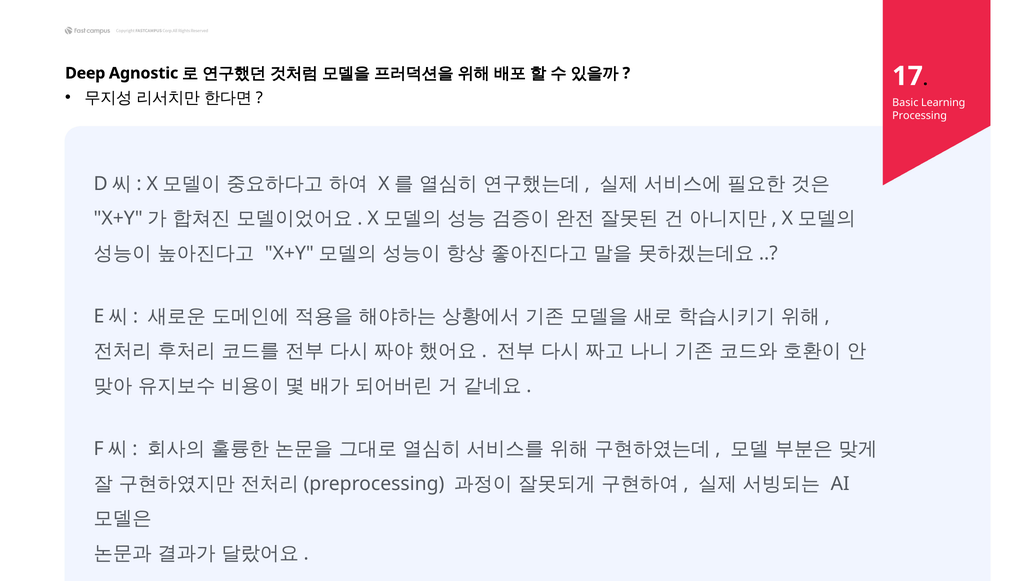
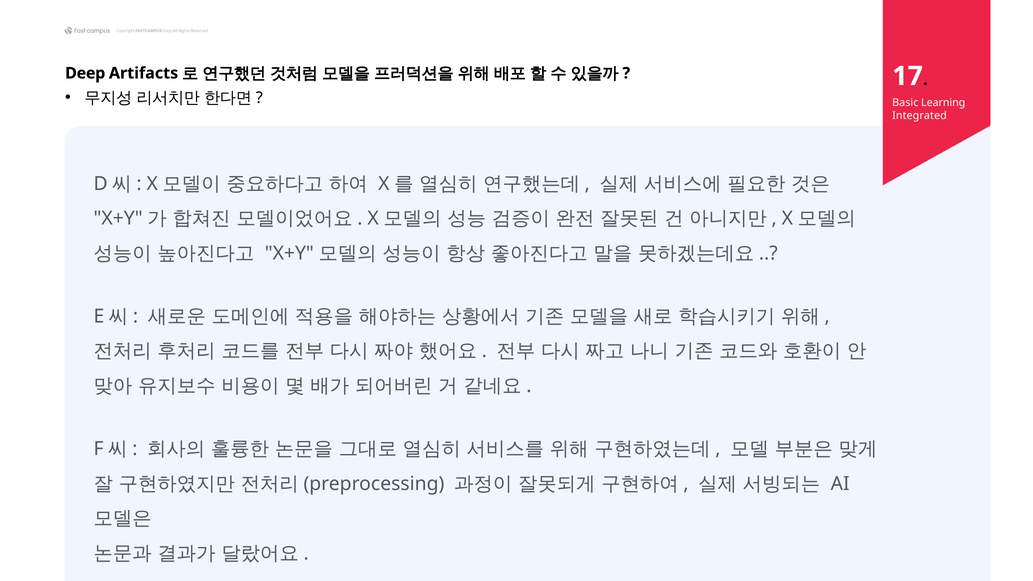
Agnostic: Agnostic -> Artifacts (144, 73)
Processing: Processing -> Integrated (919, 115)
